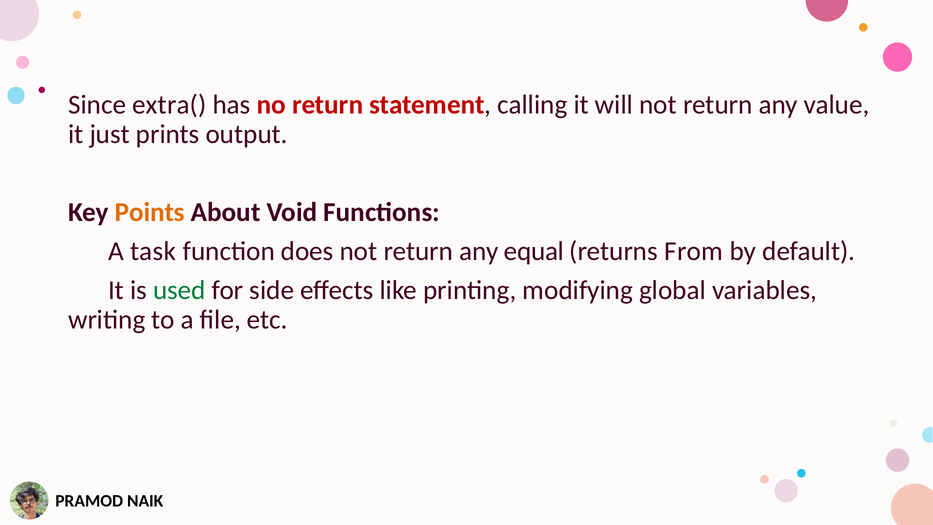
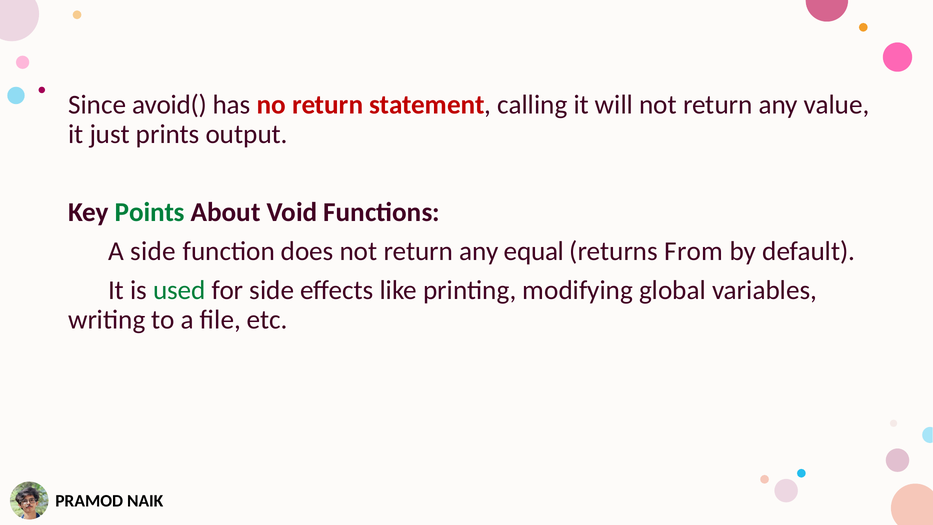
extra(: extra( -> avoid( (170, 105)
Points colour: orange -> green (150, 212)
task: task -> side (153, 251)
